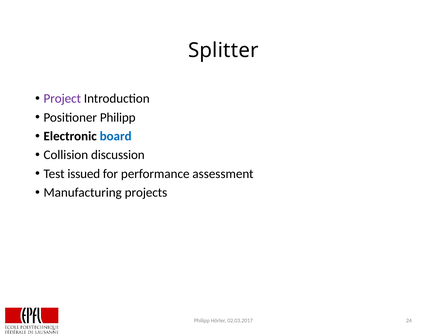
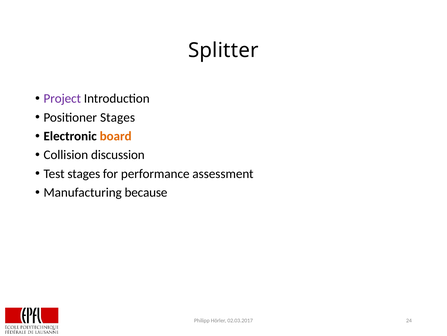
Positioner Philipp: Philipp -> Stages (118, 117)
board colour: blue -> orange (116, 136)
Test issued: issued -> stages (84, 173)
projects: projects -> because (146, 192)
